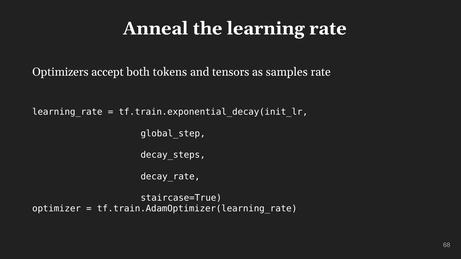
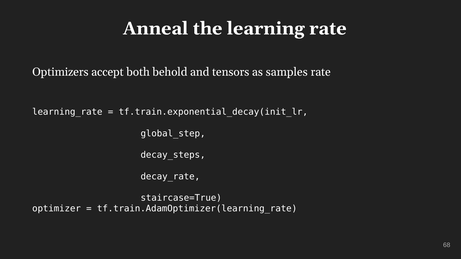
tokens: tokens -> behold (170, 72)
